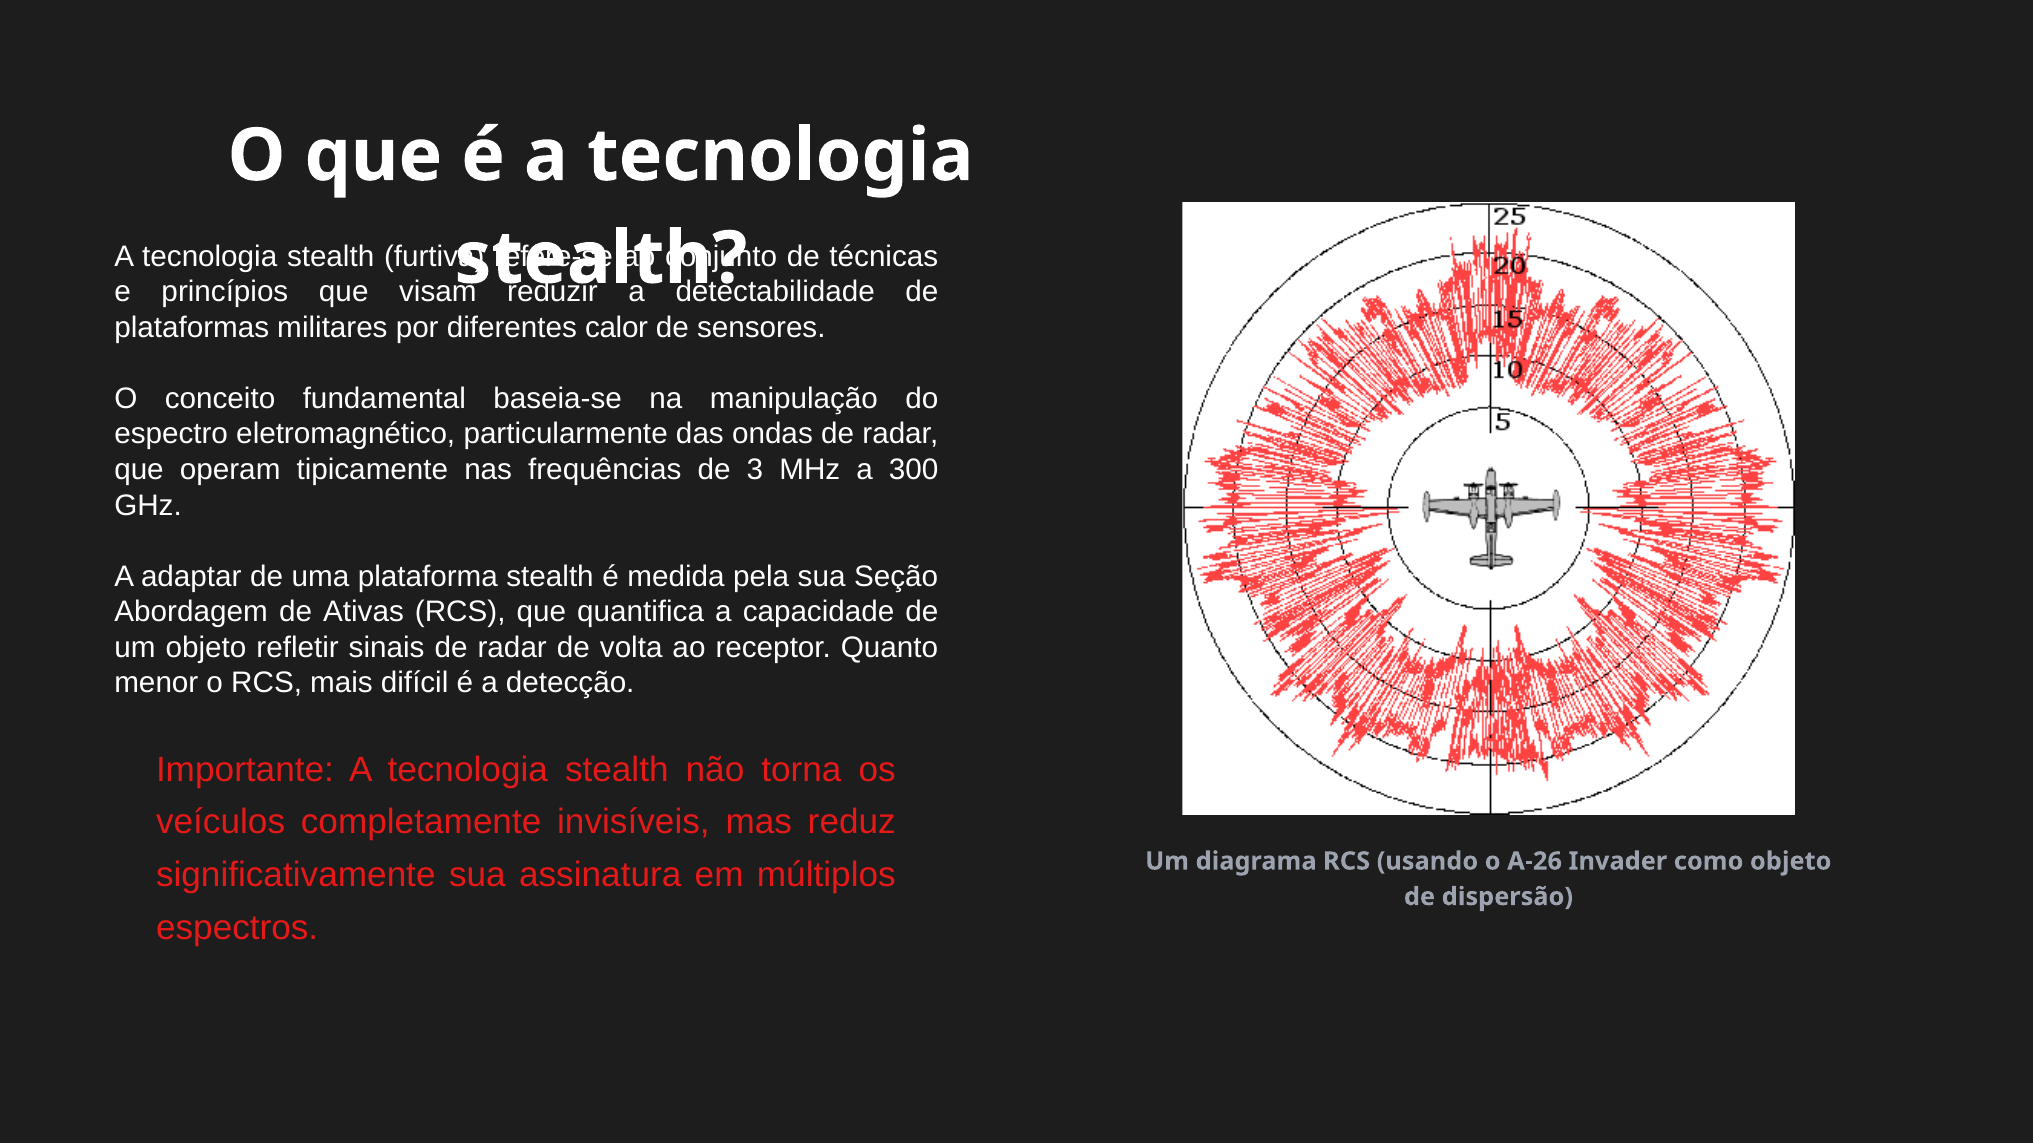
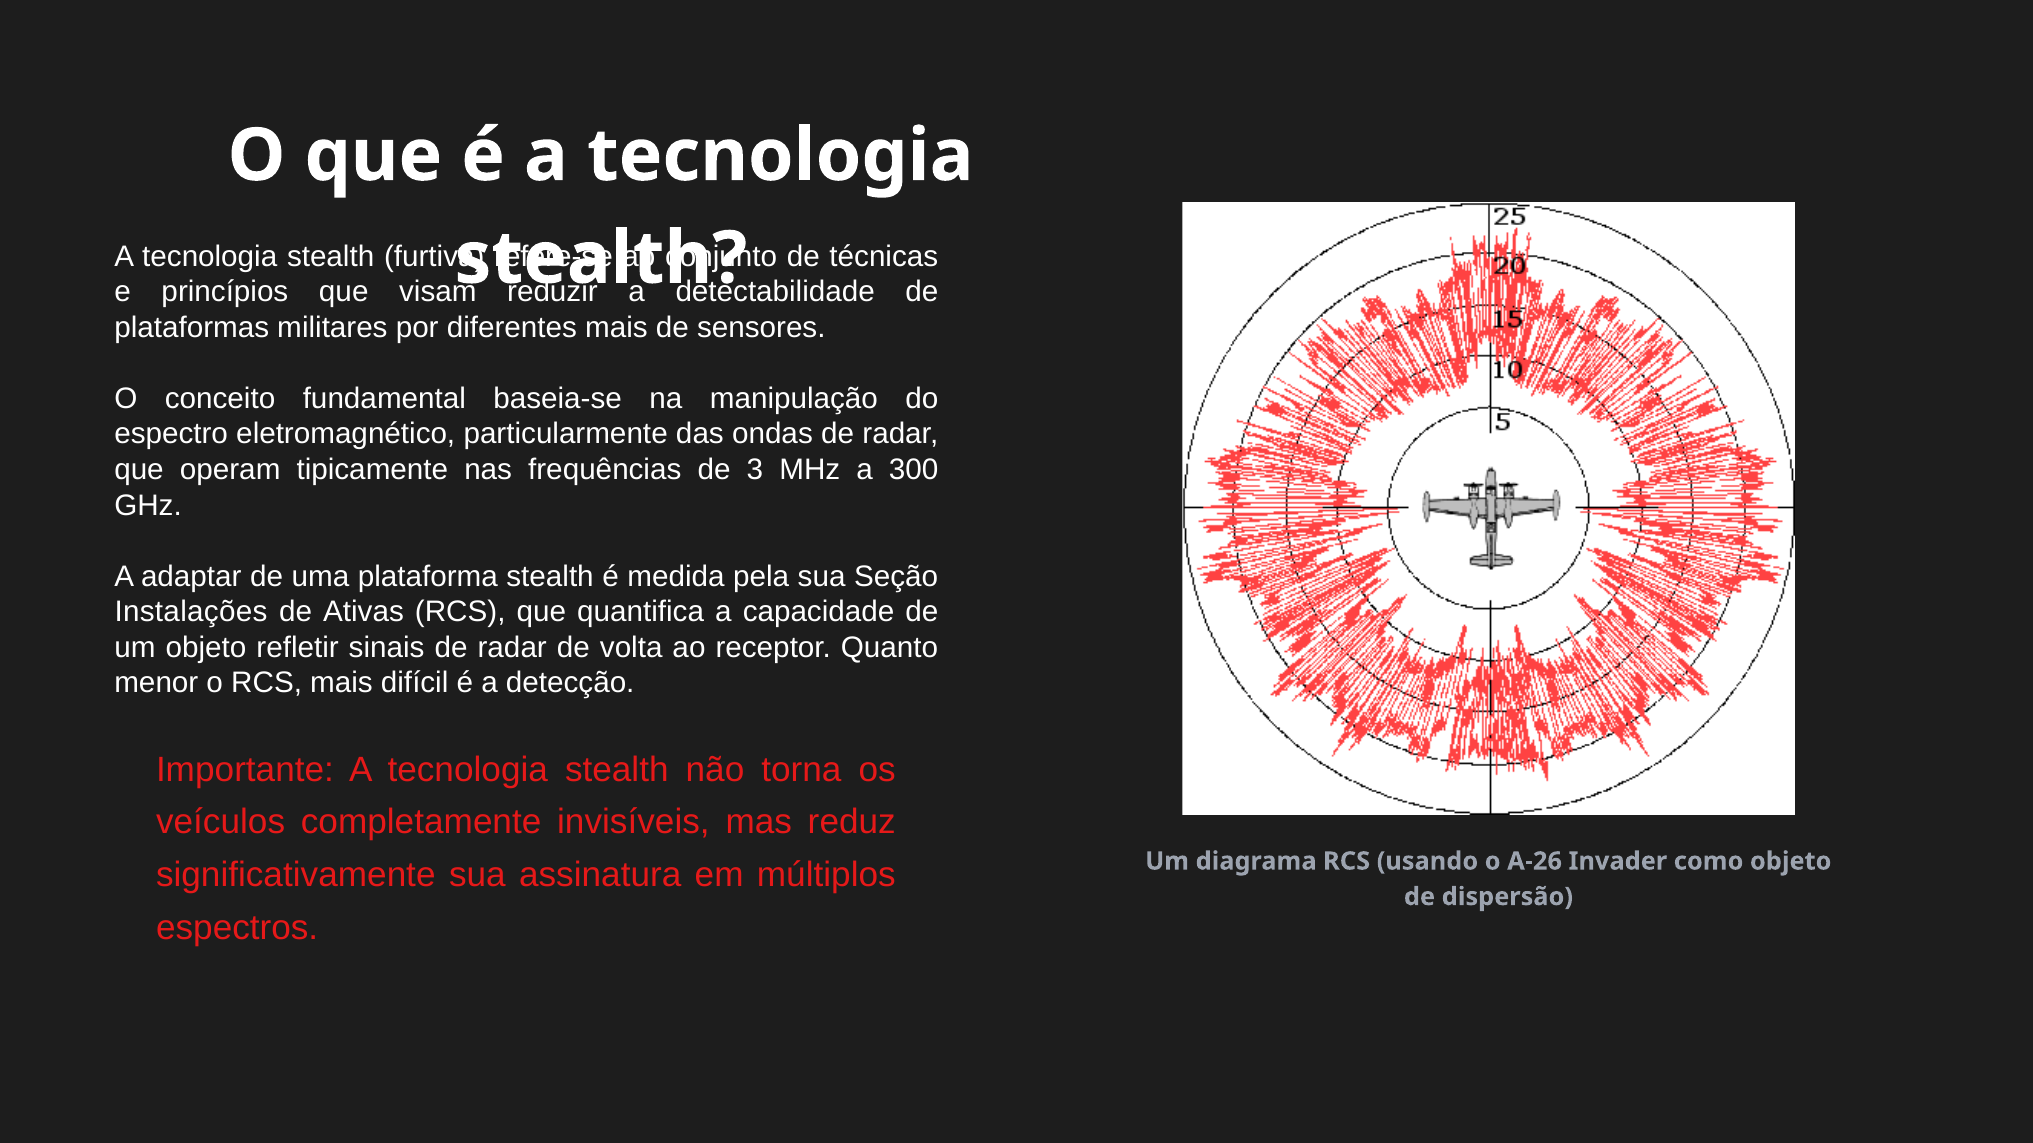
diferentes calor: calor -> mais (616, 328)
Abordagem: Abordagem -> Instalações (191, 612)
